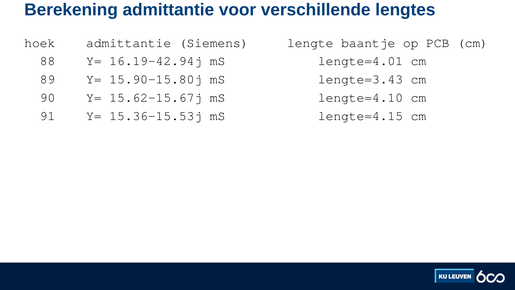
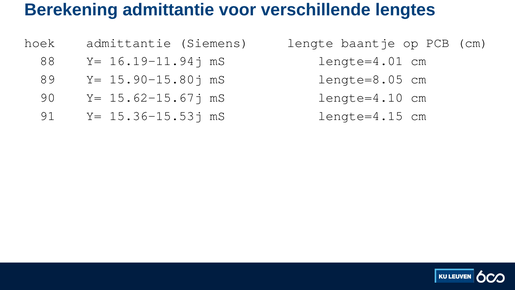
16.19-42.94j: 16.19-42.94j -> 16.19-11.94j (156, 61)
lengte=3.43: lengte=3.43 -> lengte=8.05 (360, 79)
